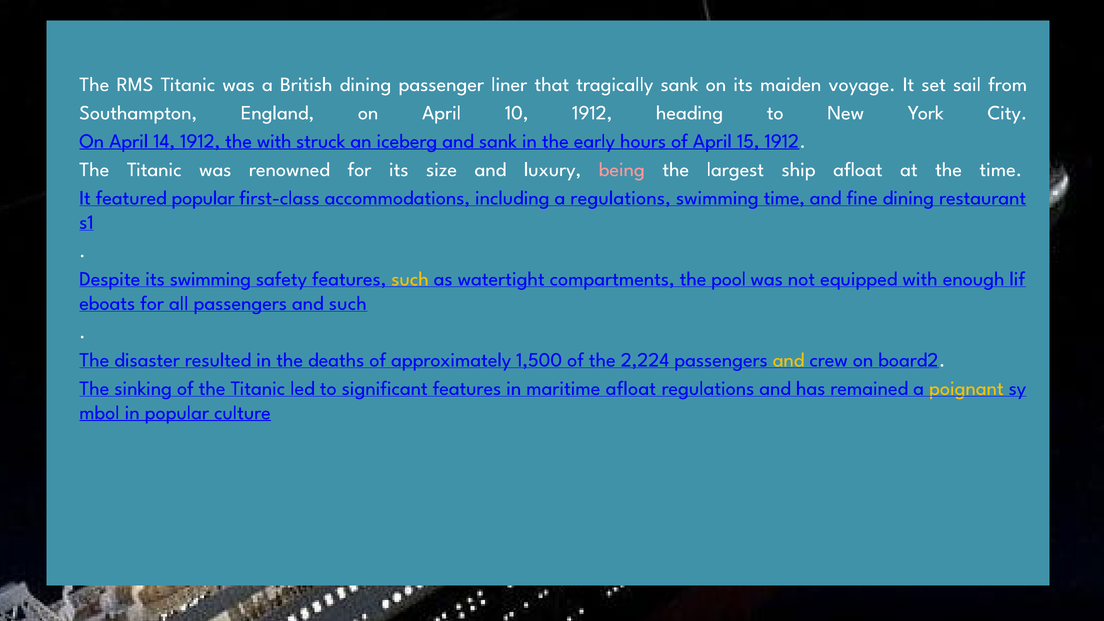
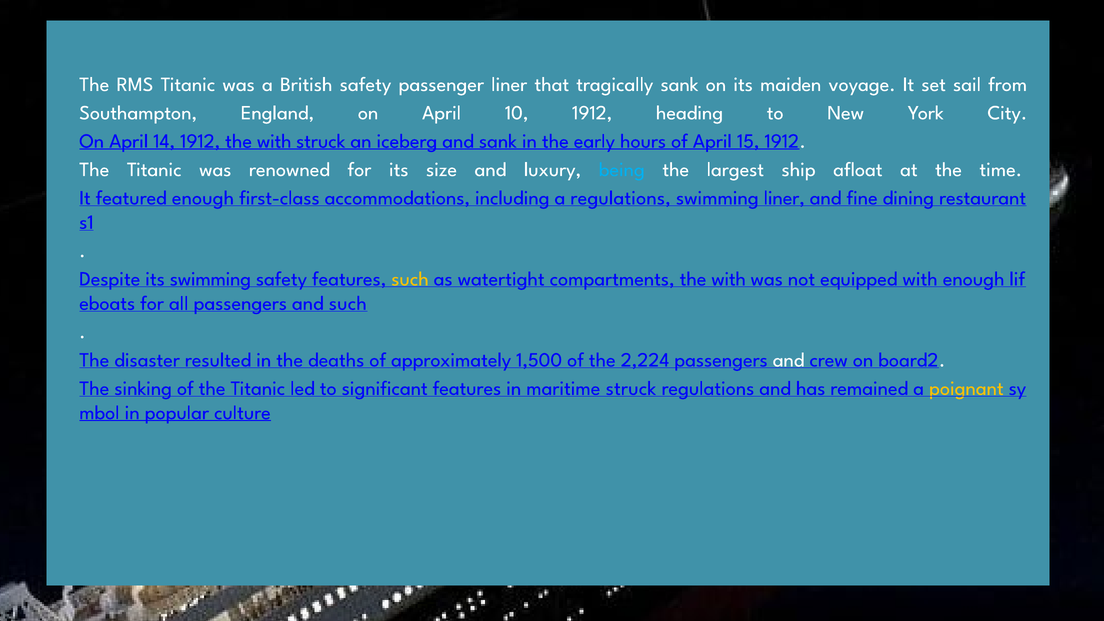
British dining: dining -> safety (366, 84)
being colour: pink -> light blue (622, 169)
featured popular: popular -> enough (203, 198)
swimming time: time -> liner (784, 198)
compartments the pool: pool -> with (729, 279)
and colour: yellow -> white (789, 360)
maritime afloat: afloat -> struck (631, 388)
